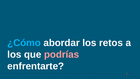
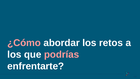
¿Cómo colour: light blue -> pink (24, 43)
